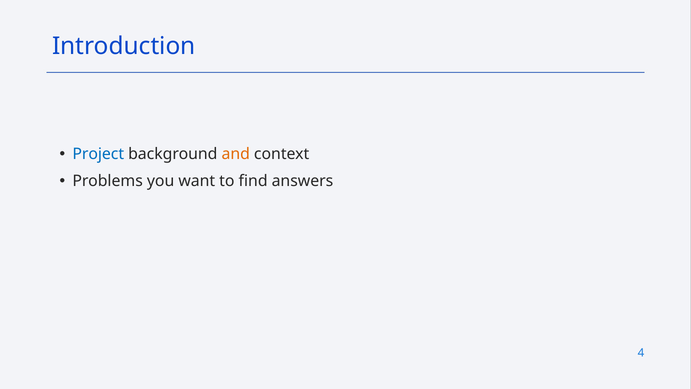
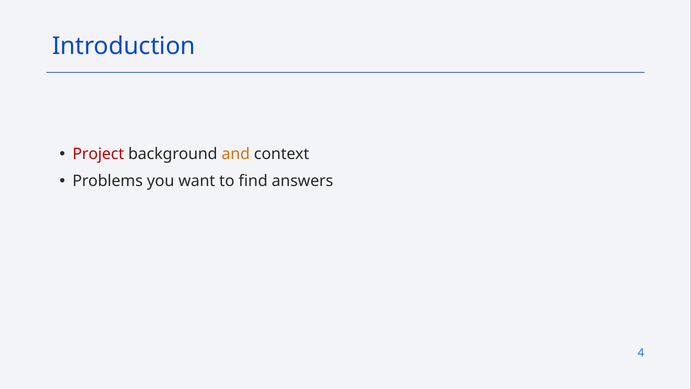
Project colour: blue -> red (98, 154)
